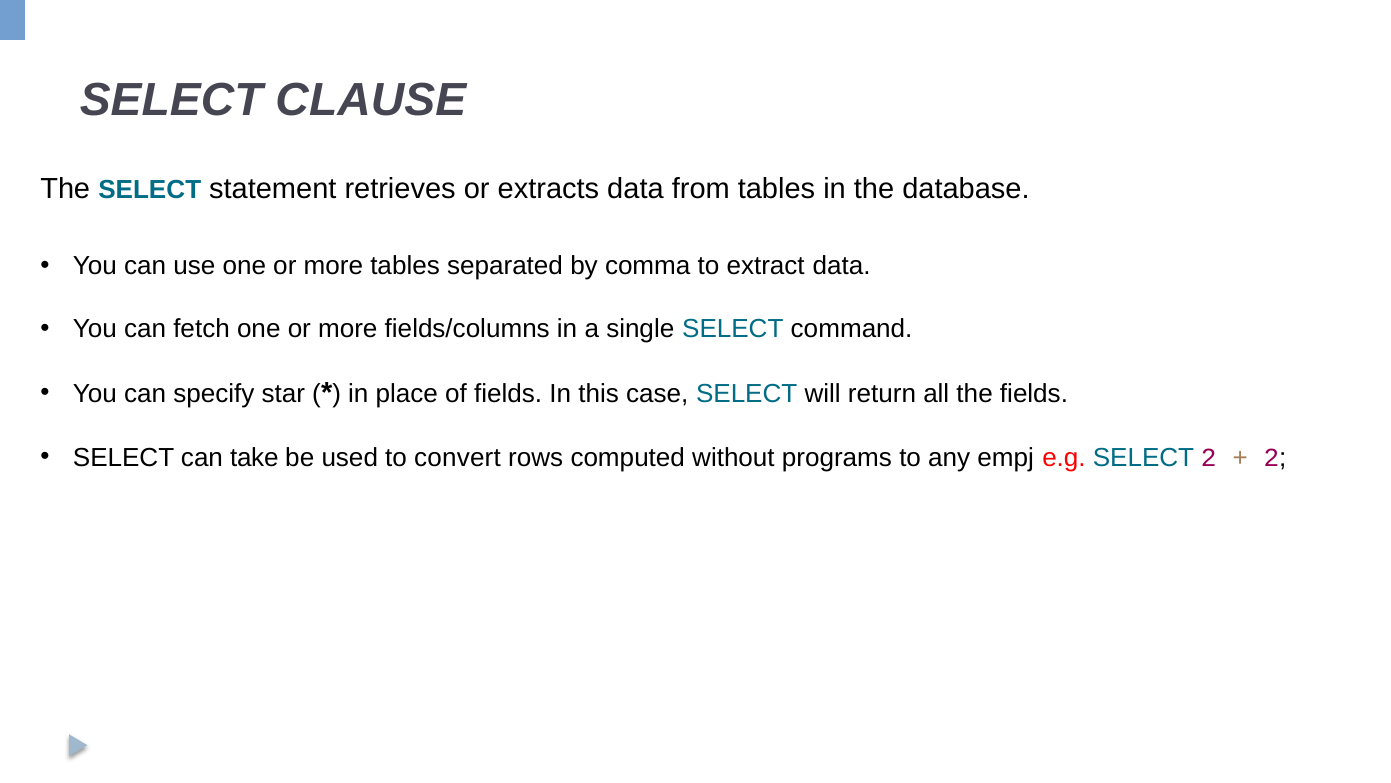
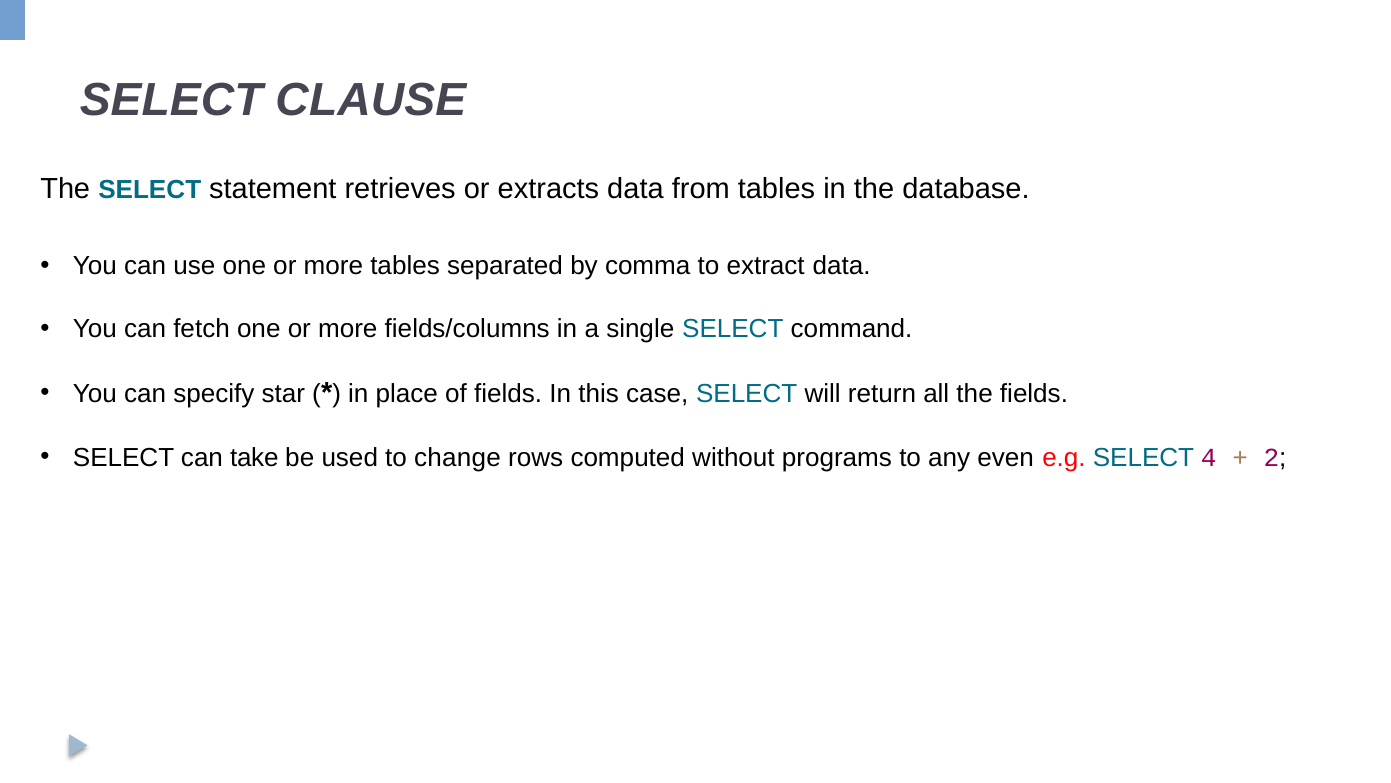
convert: convert -> change (457, 457)
empj: empj -> even (1006, 457)
SELECT 2: 2 -> 4 (1209, 457)
